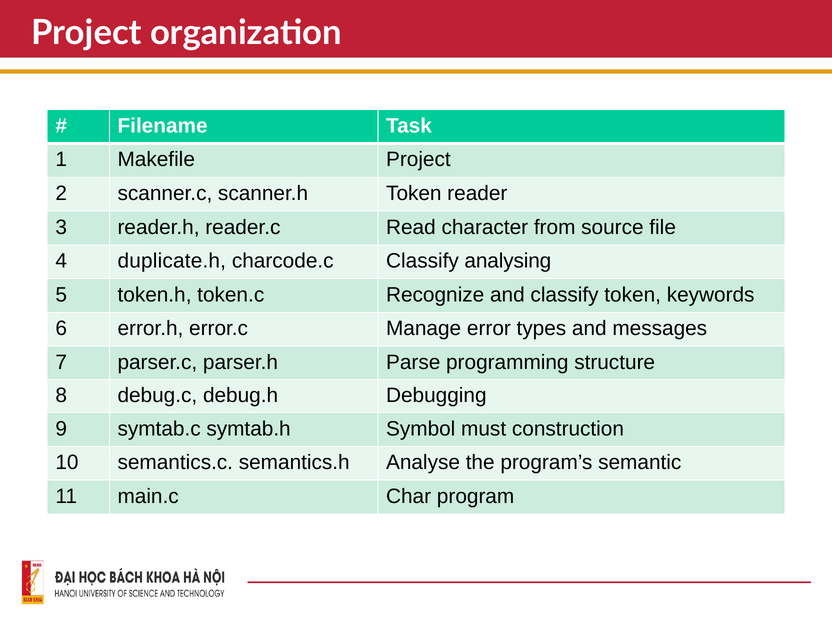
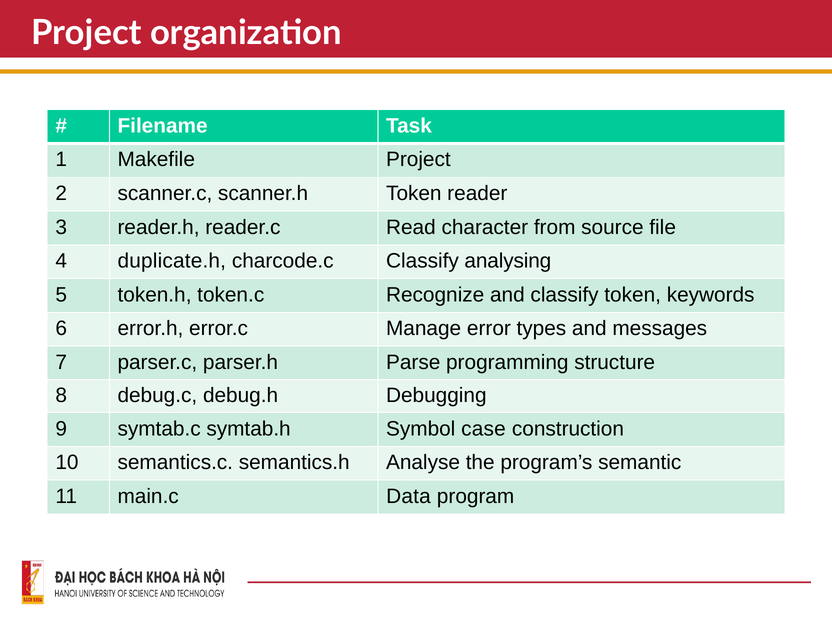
must: must -> case (484, 429)
Char: Char -> Data (408, 496)
